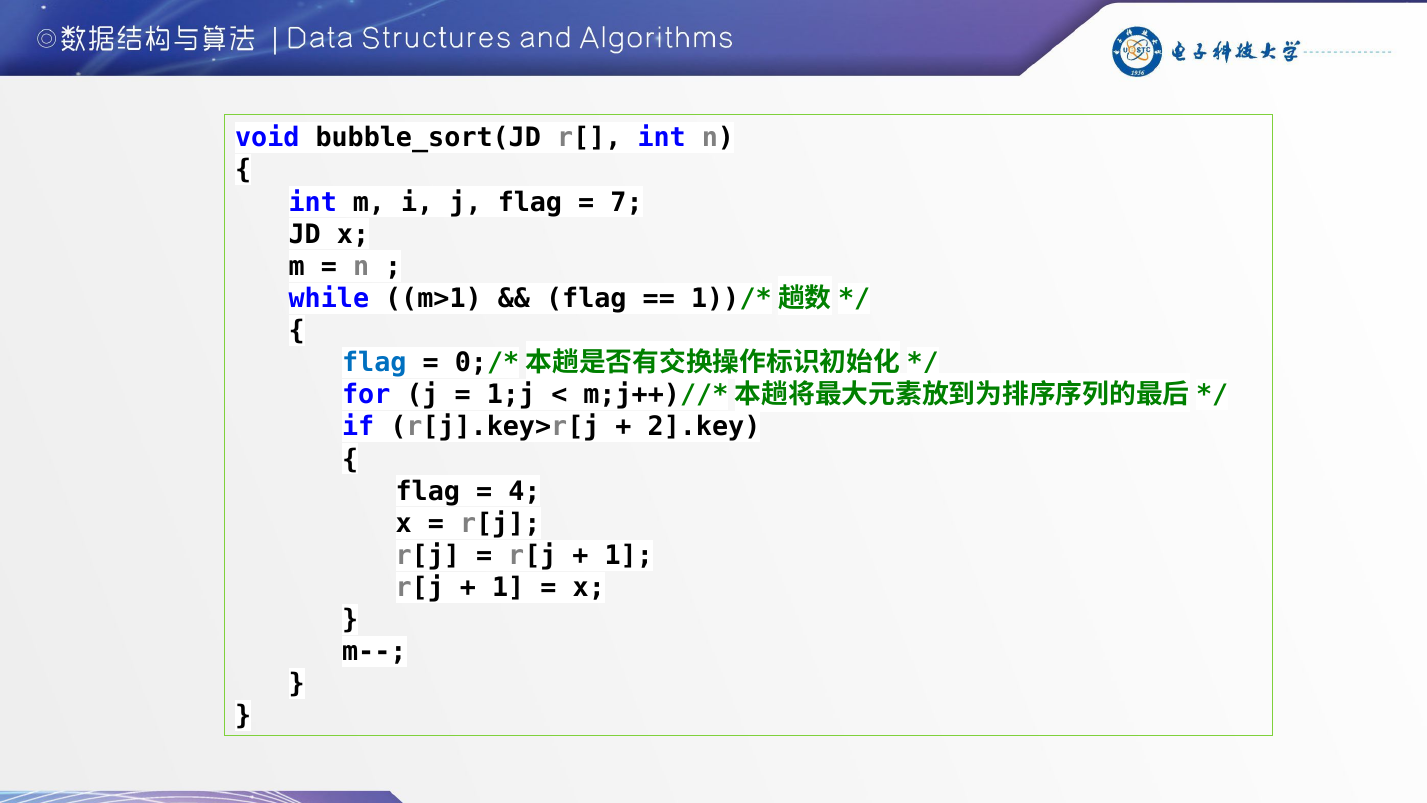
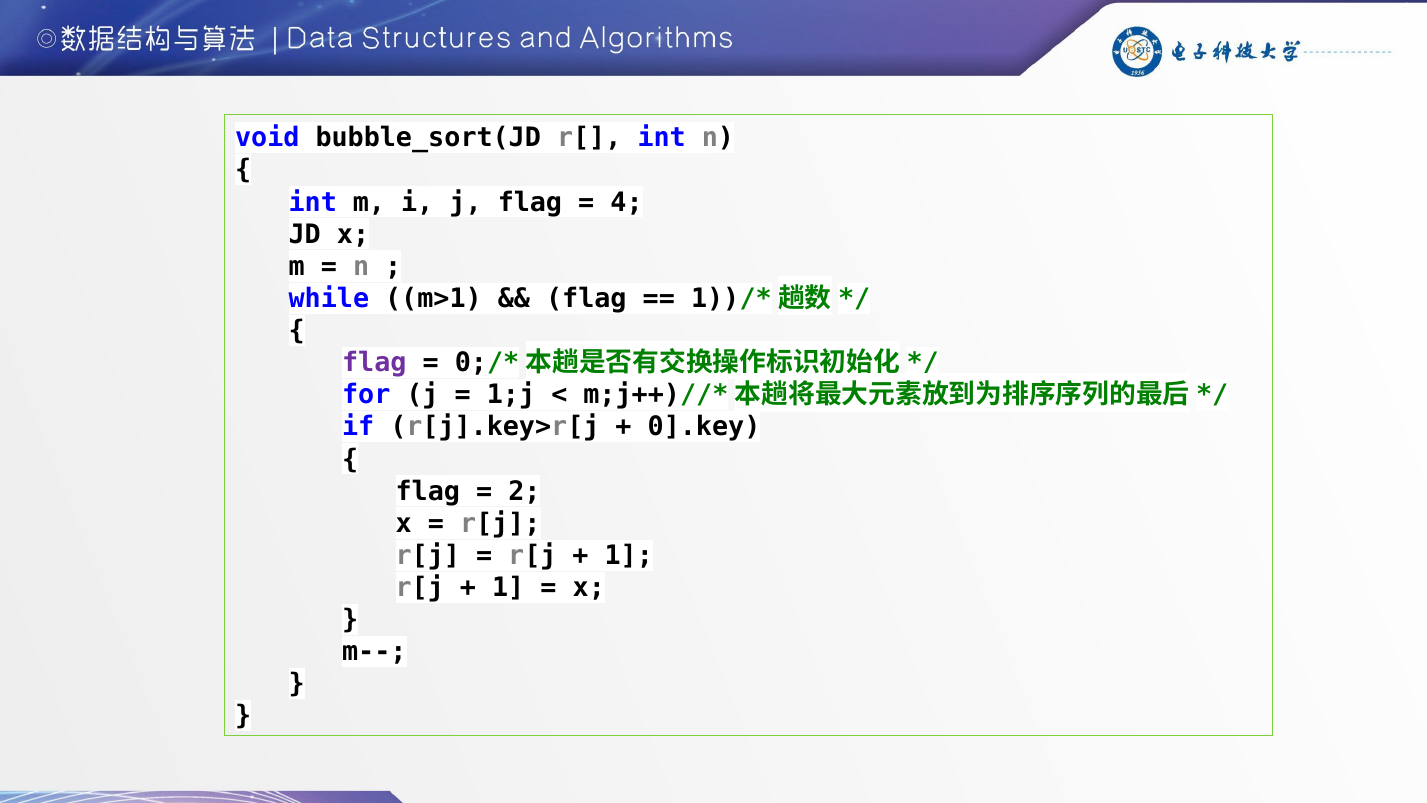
7: 7 -> 4 (627, 202)
flag colour: blue -> purple (374, 363)
2].key: 2].key -> 0].key (704, 427)
4: 4 -> 2 (524, 491)
